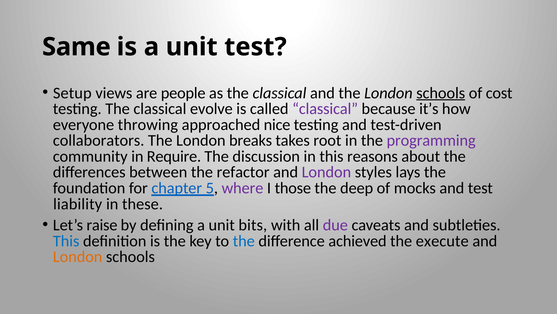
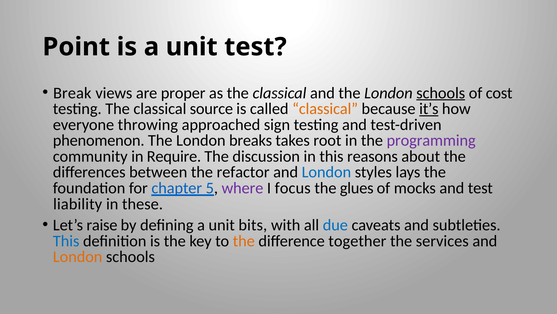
Same: Same -> Point (76, 47)
Setup: Setup -> Break (72, 93)
people: people -> proper (183, 93)
evolve: evolve -> source (211, 109)
classical colour: purple -> orange (325, 109)
it’s underline: none -> present (429, 109)
nice: nice -> sign (277, 124)
collaborators: collaborators -> phenomenon (99, 140)
London colour: purple -> blue (326, 172)
those: those -> focus (293, 188)
deep: deep -> glues (357, 188)
due colour: purple -> blue (335, 225)
the colour: blue -> orange (244, 241)
achieved: achieved -> together (357, 241)
execute: execute -> services (442, 241)
